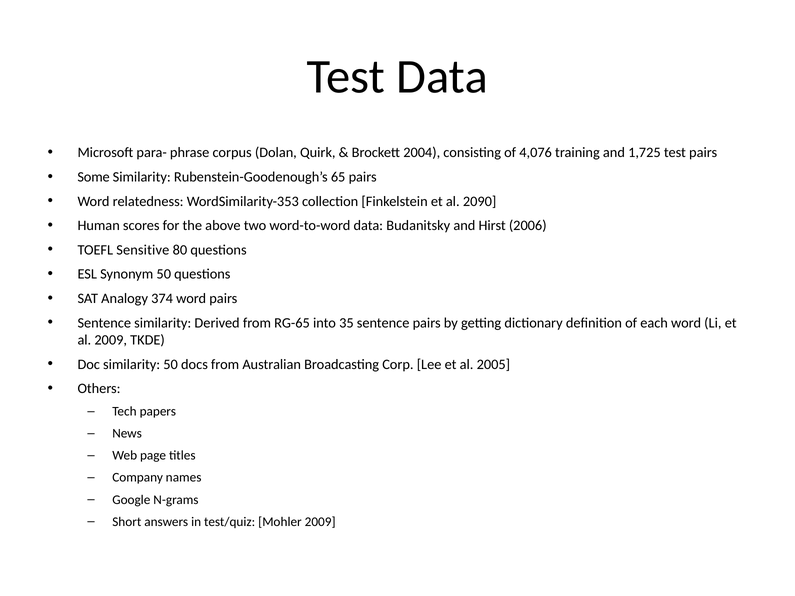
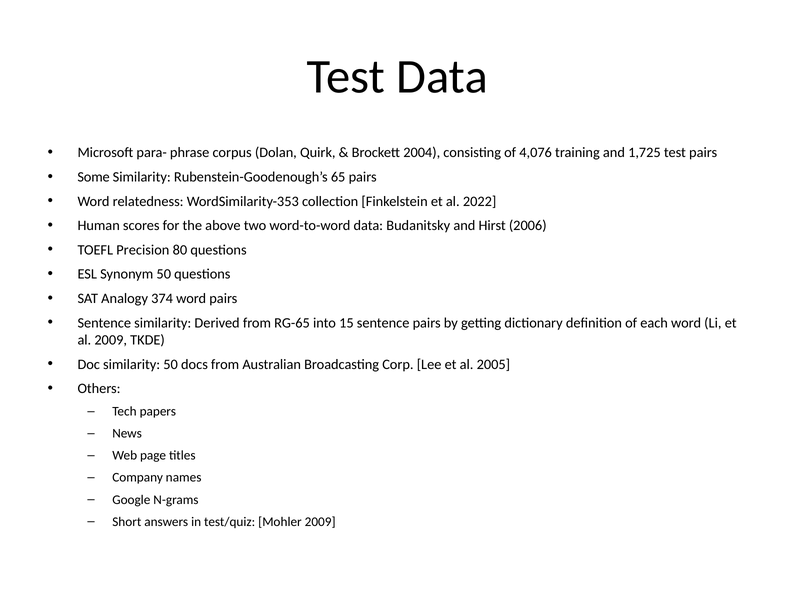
2090: 2090 -> 2022 (480, 201)
Sensitive: Sensitive -> Precision (143, 250)
35: 35 -> 15 (346, 323)
